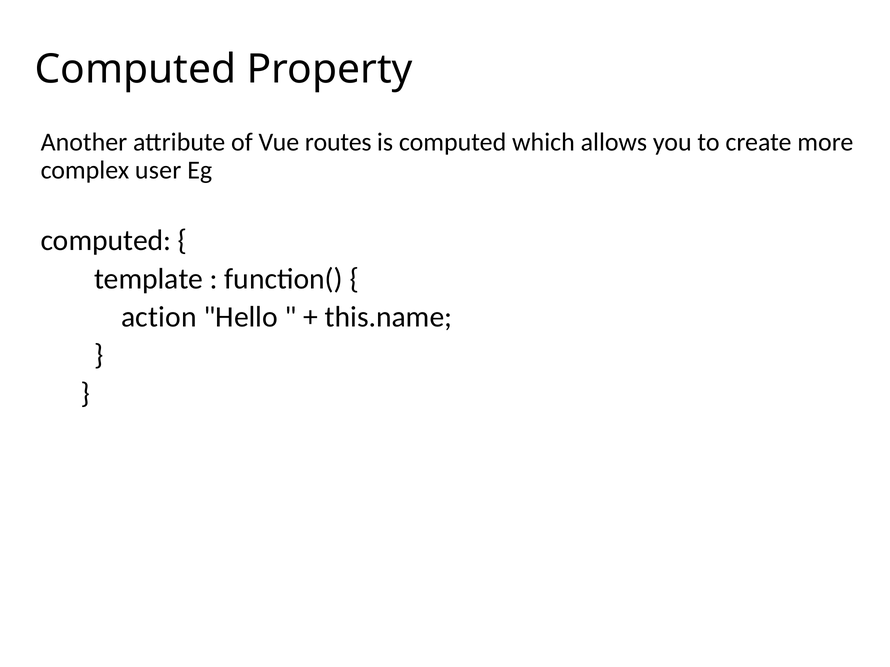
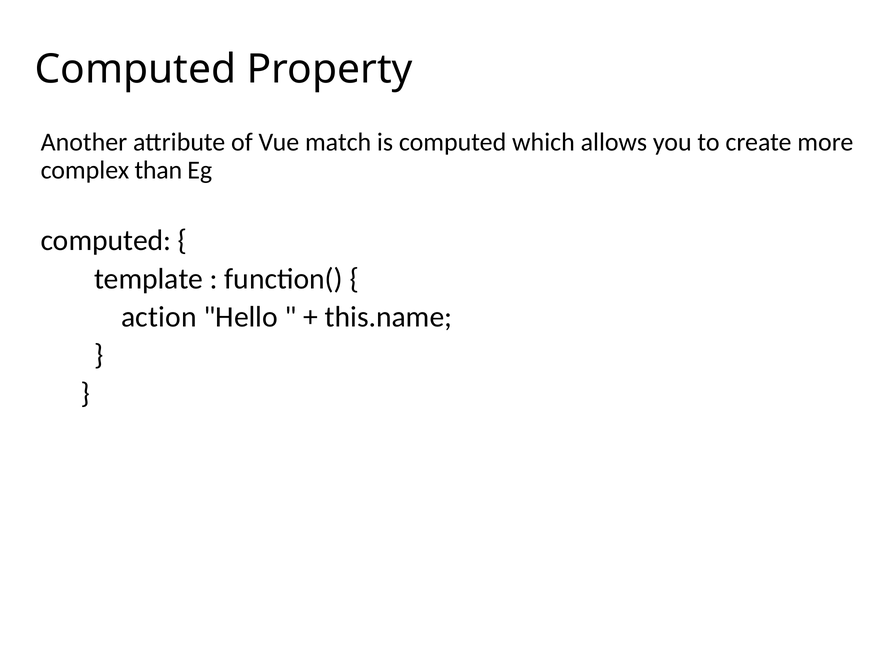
routes: routes -> match (338, 142)
user: user -> than (158, 170)
